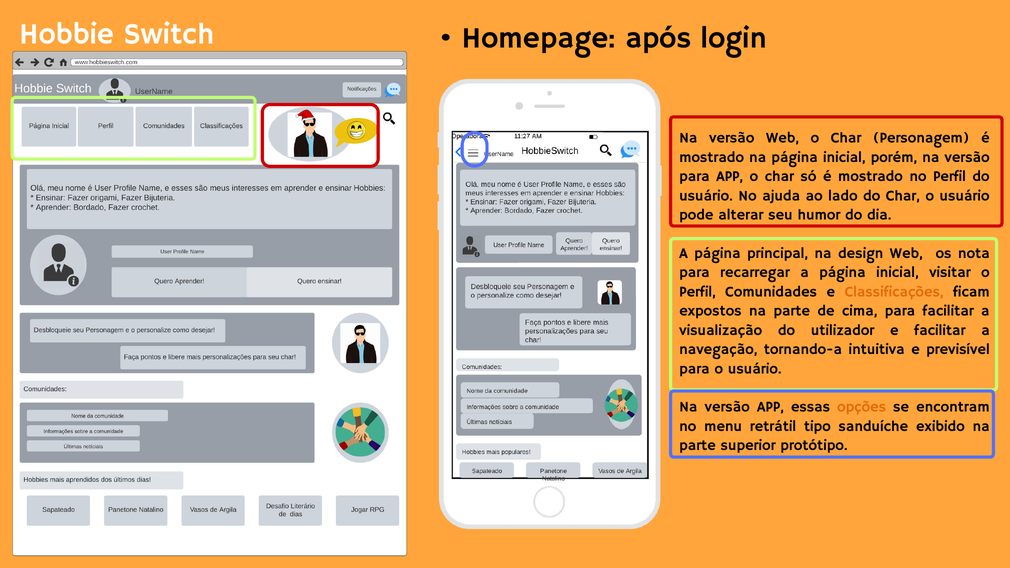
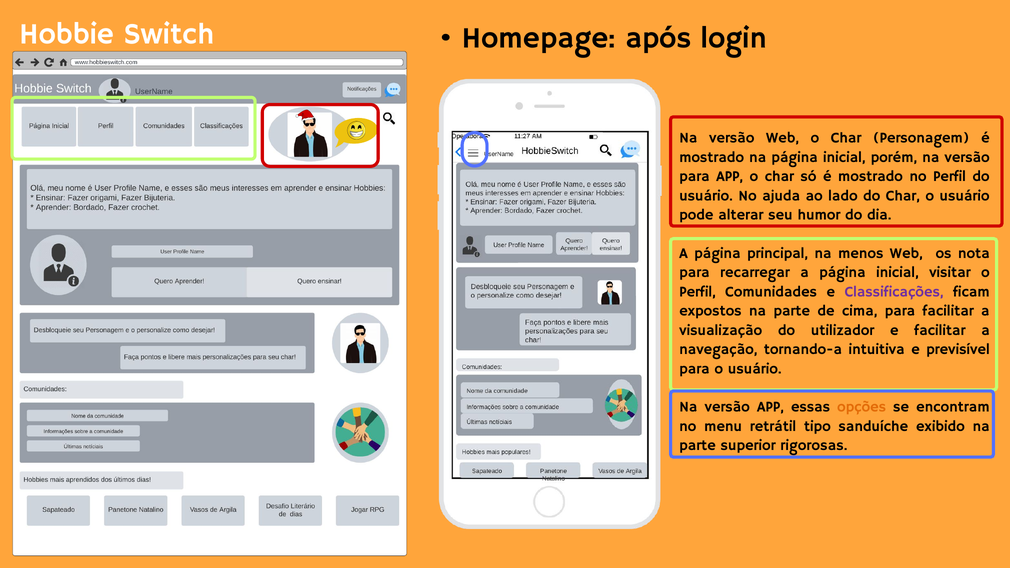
design: design -> menos (861, 253)
Classificações colour: orange -> purple (894, 292)
protótipo: protótipo -> rigorosas (814, 446)
